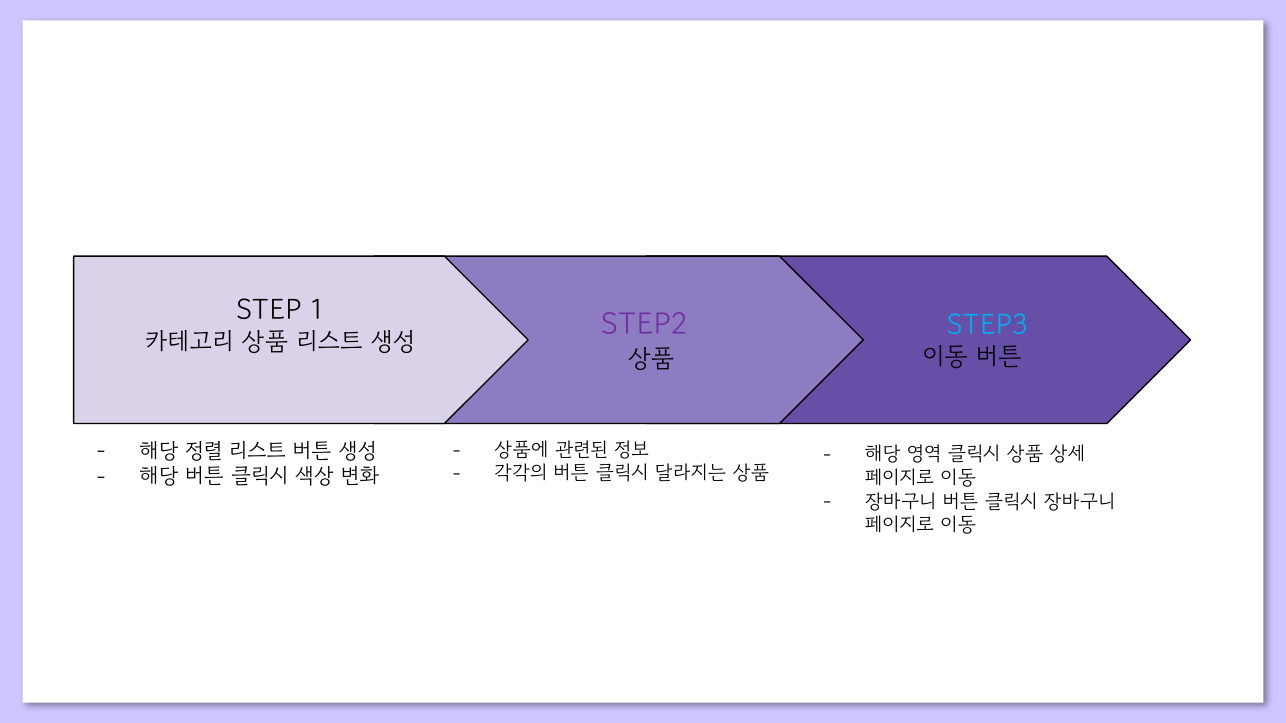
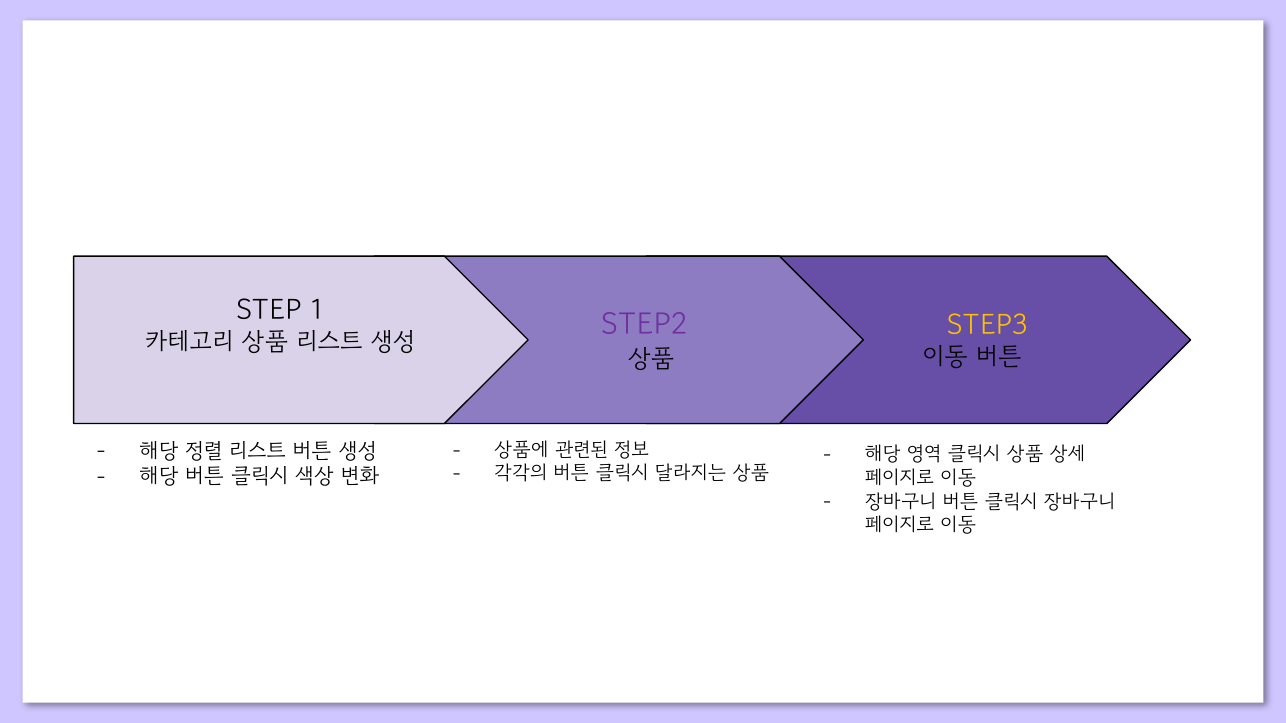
STEP3 colour: light blue -> yellow (987, 327)
